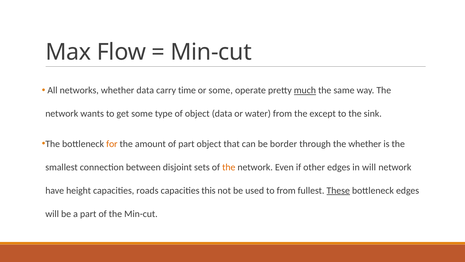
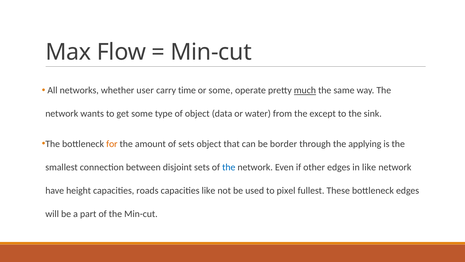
whether data: data -> user (145, 90)
of part: part -> sets (186, 144)
the whether: whether -> applying (365, 144)
the colour: orange -> blue (229, 167)
in will: will -> like (369, 167)
capacities this: this -> like (208, 190)
to from: from -> pixel (286, 190)
These underline: present -> none (338, 190)
